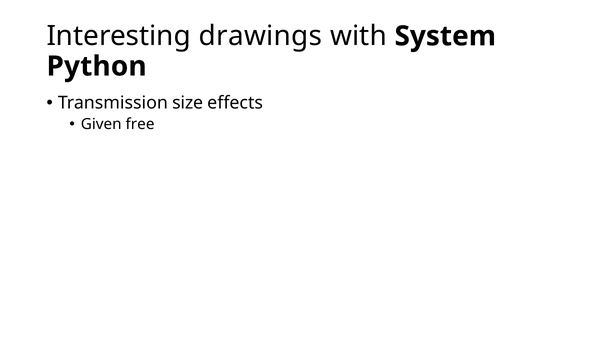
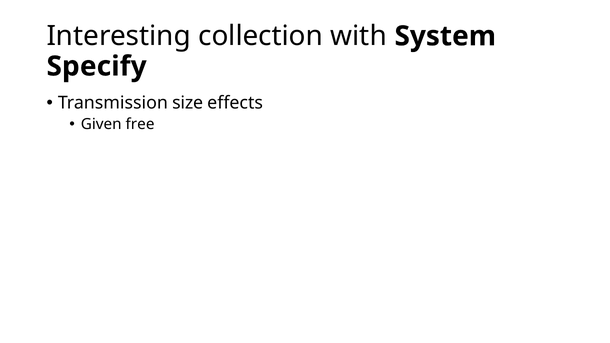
drawings: drawings -> collection (261, 36)
Python: Python -> Specify (97, 66)
